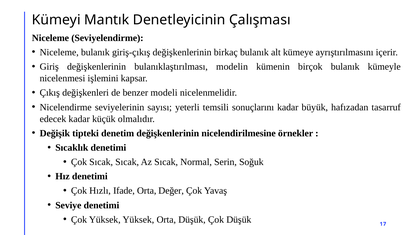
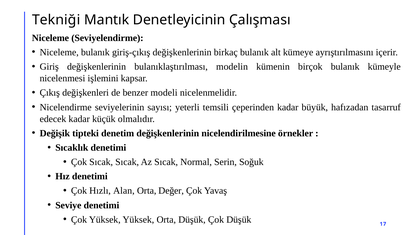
Kümeyi: Kümeyi -> Tekniği (56, 20)
sonuçlarını: sonuçlarını -> çeperinden (253, 107)
Ifade: Ifade -> Alan (124, 191)
